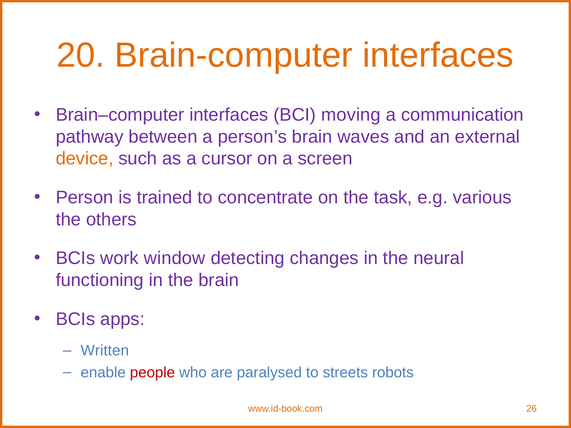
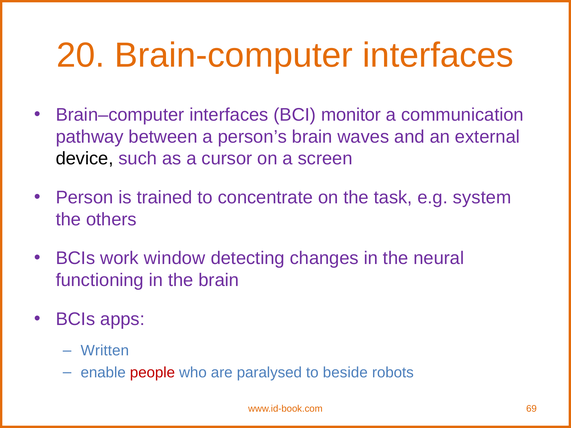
moving: moving -> monitor (351, 115)
device colour: orange -> black (85, 159)
various: various -> system (482, 198)
streets: streets -> beside (345, 373)
26: 26 -> 69 (531, 409)
